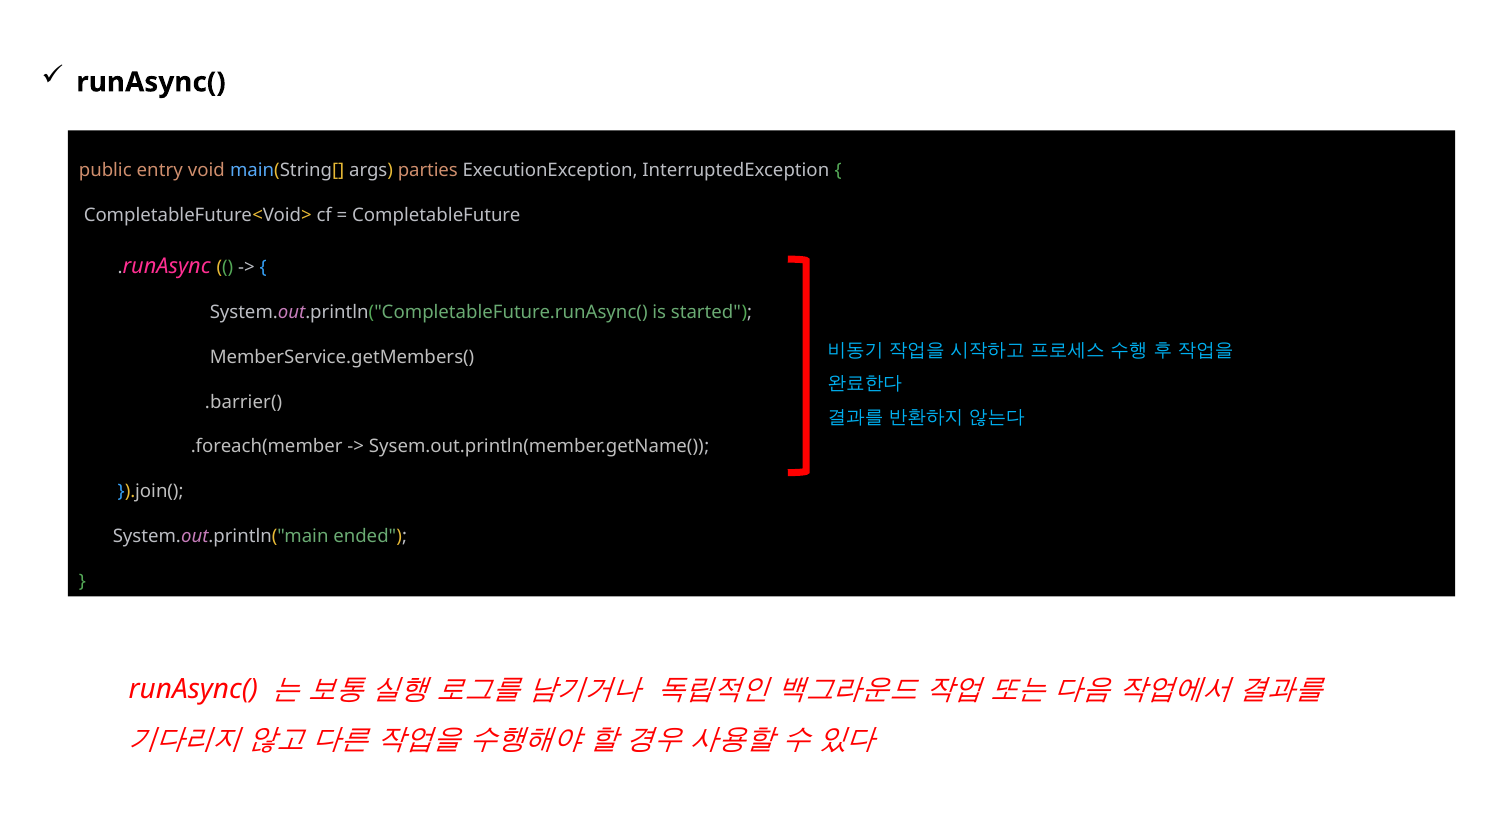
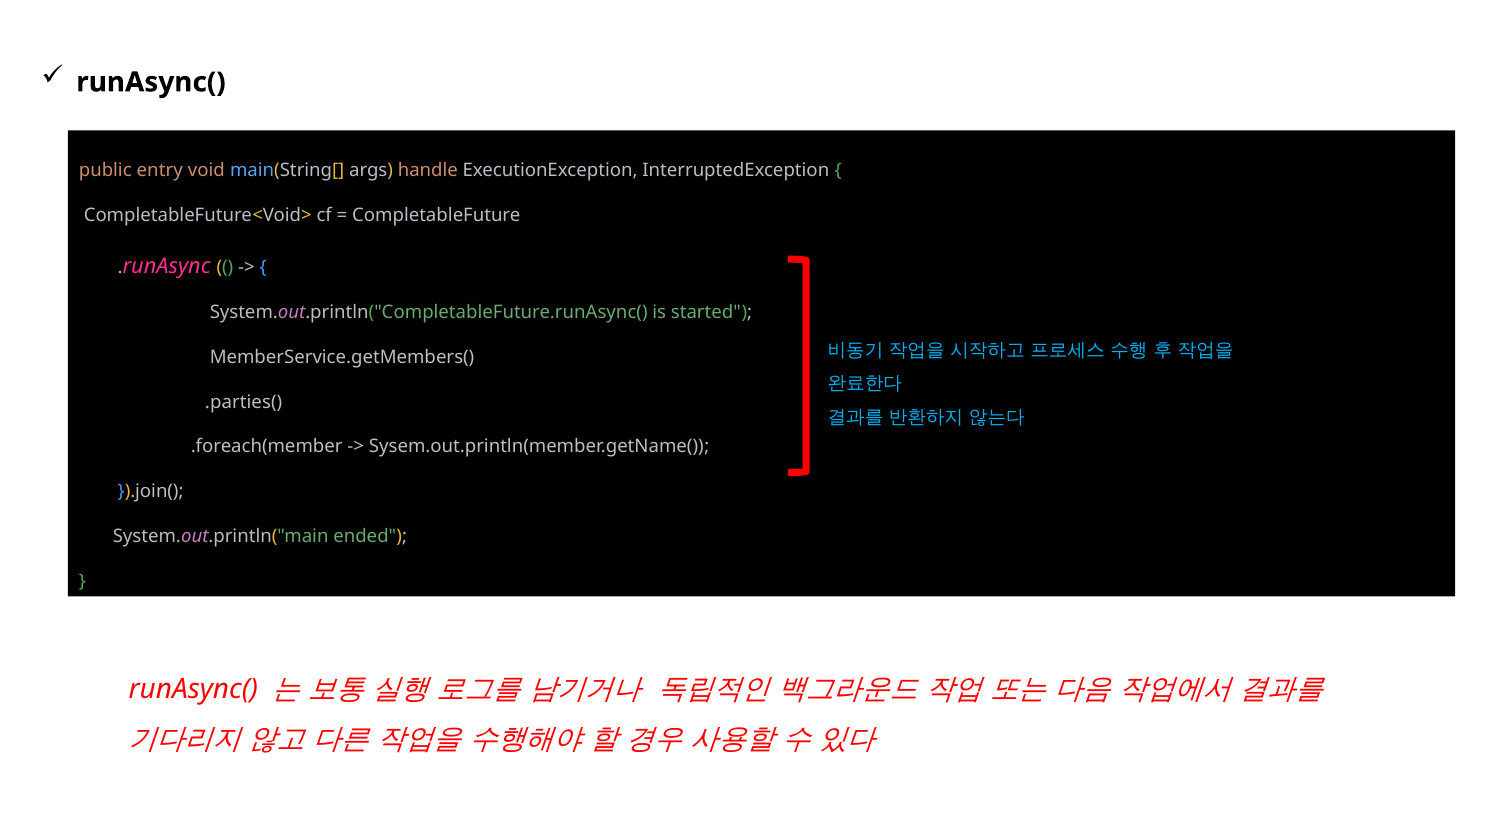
parties: parties -> handle (428, 171)
.barrier(: .barrier( -> .parties( (244, 402)
